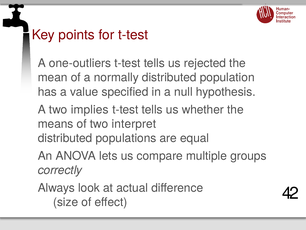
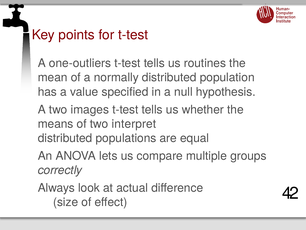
rejected: rejected -> routines (205, 63)
implies: implies -> images (90, 109)
